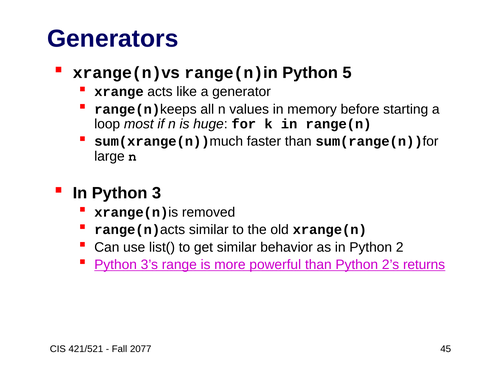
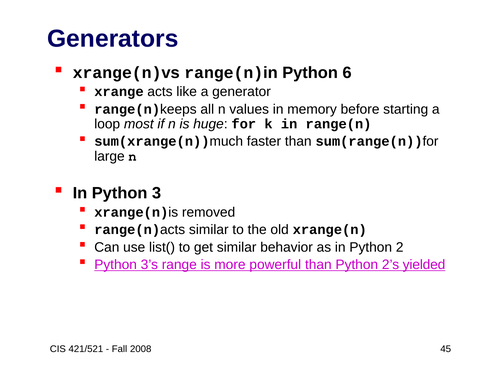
5: 5 -> 6 (347, 73)
returns: returns -> yielded (424, 265)
2077: 2077 -> 2008 (141, 350)
